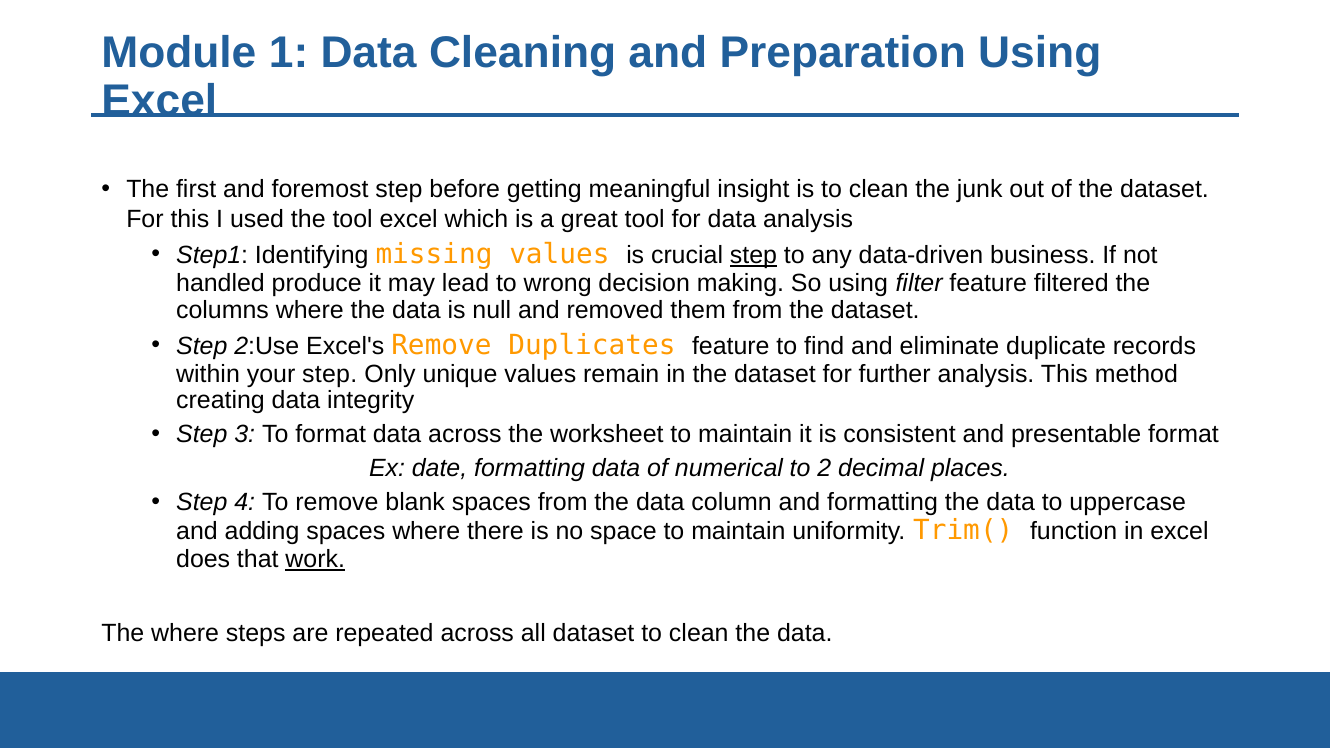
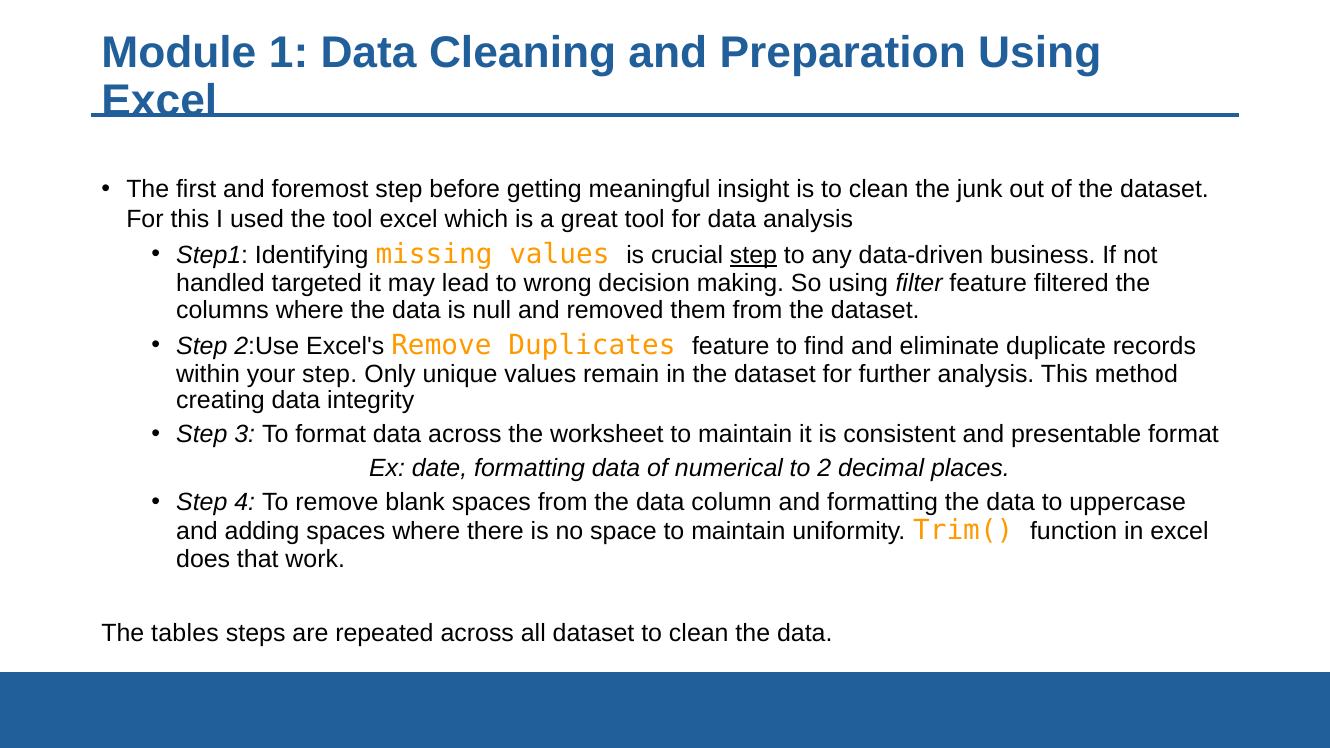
produce: produce -> targeted (317, 283)
work underline: present -> none (315, 559)
The where: where -> tables (185, 634)
